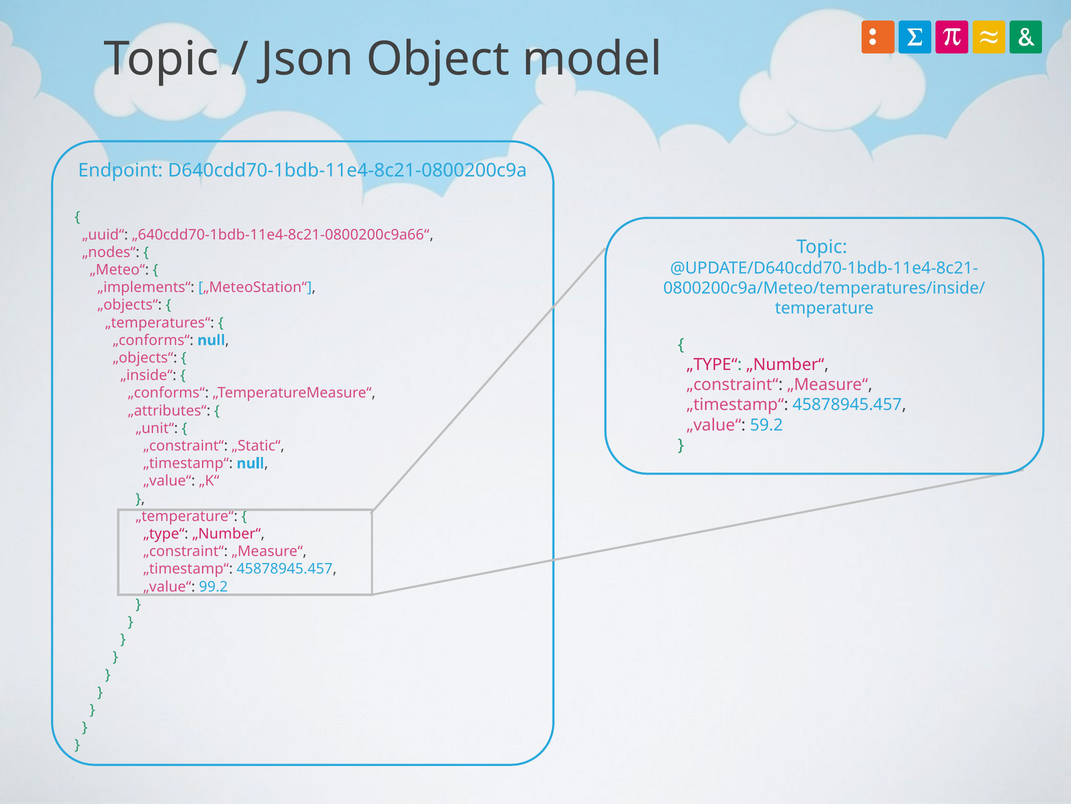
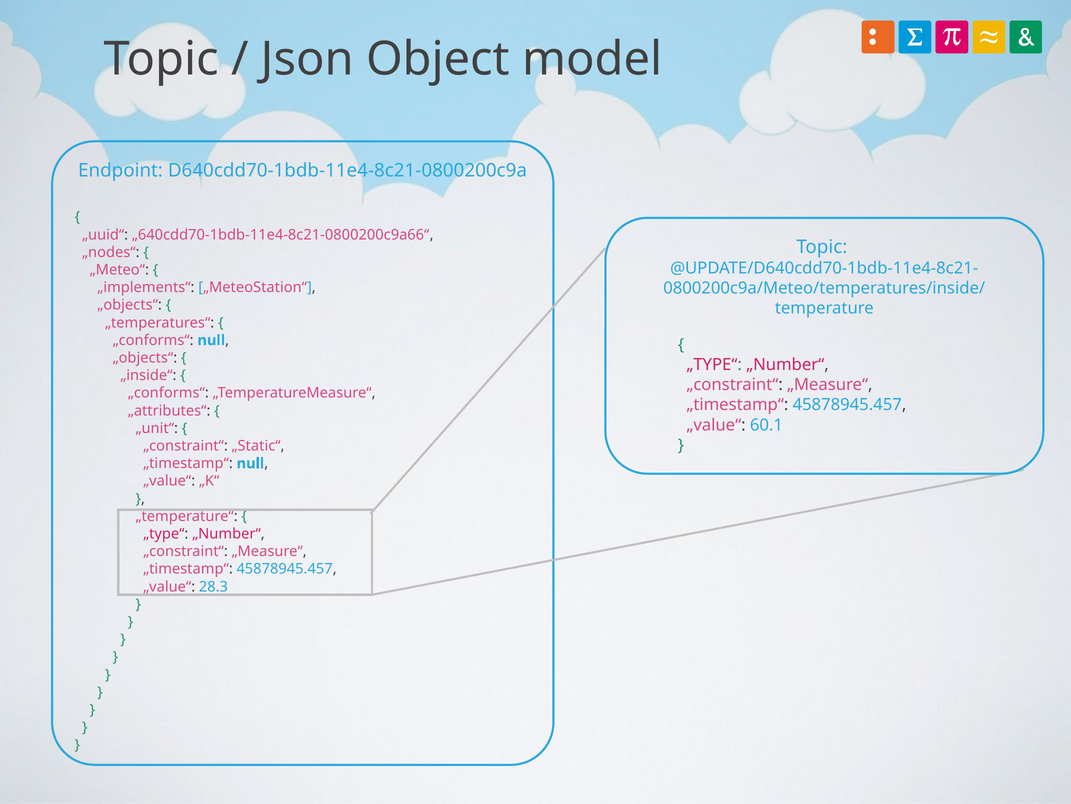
59.2: 59.2 -> 60.1 (766, 425)
99.2: 99.2 -> 28.3 (213, 586)
